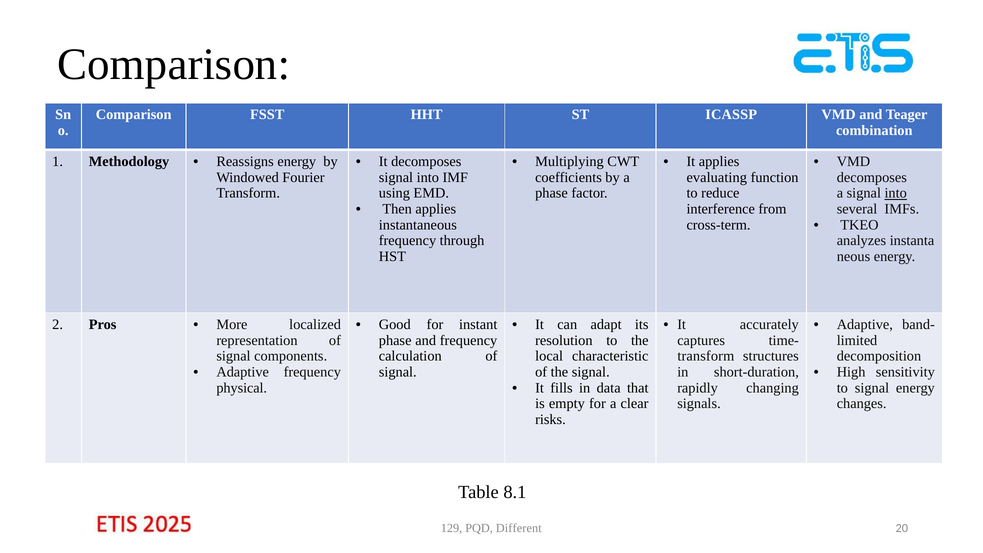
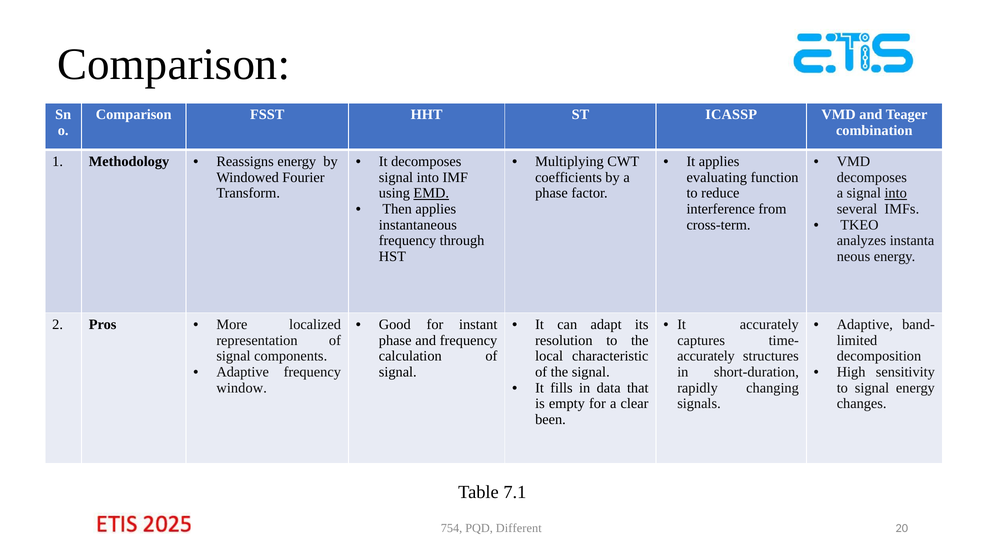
EMD underline: none -> present (431, 193)
transform: transform -> accurately (706, 356)
physical: physical -> window (242, 388)
risks: risks -> been (550, 420)
8.1: 8.1 -> 7.1 (515, 492)
129: 129 -> 754 (452, 528)
